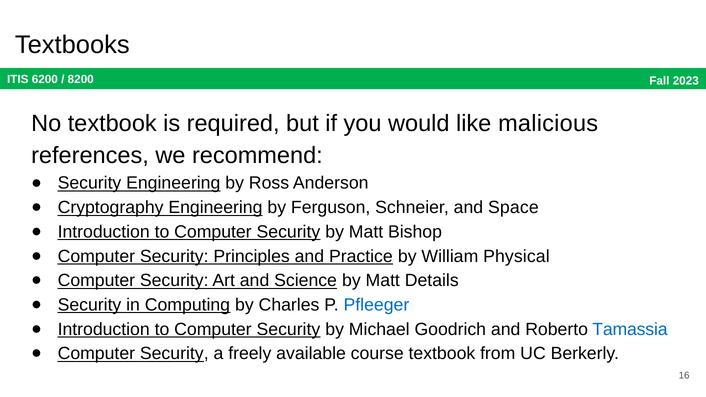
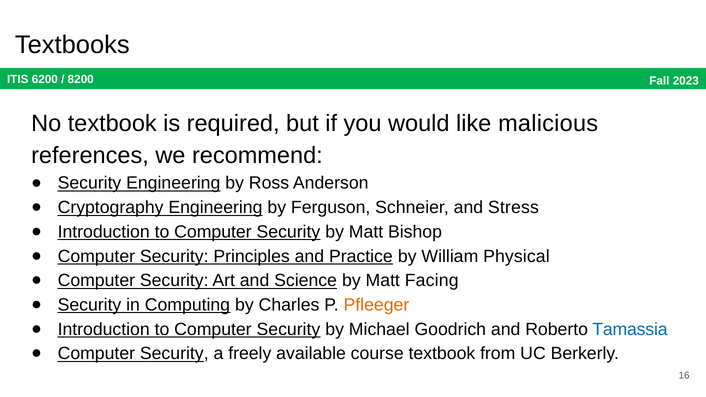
Space: Space -> Stress (513, 208)
Details: Details -> Facing (432, 281)
Pfleeger colour: blue -> orange (376, 305)
